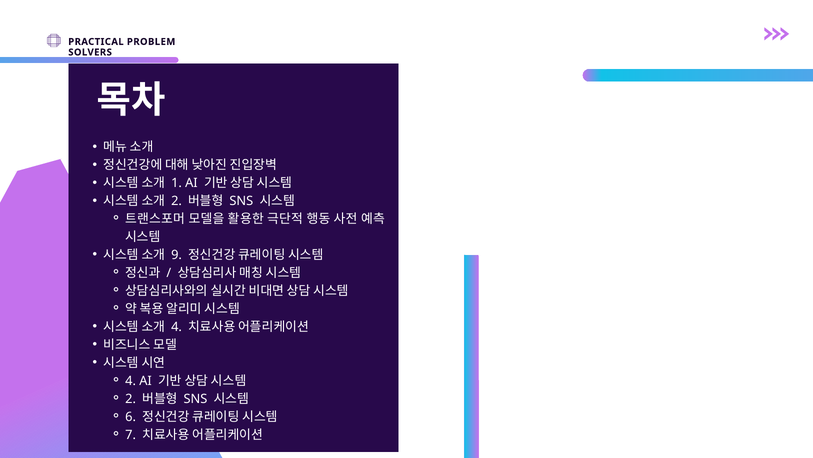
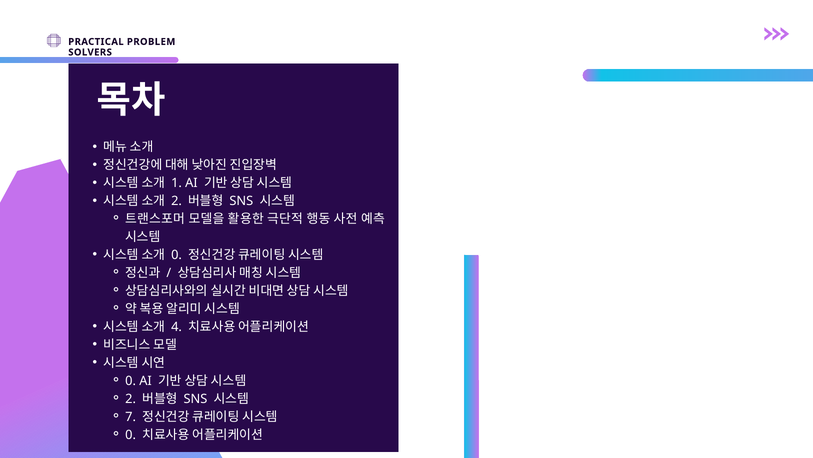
9: 9 -> 0 (177, 255)
4: 4 -> 0 (131, 380)
6: 6 -> 7 (131, 416)
7: 7 -> 0 (131, 434)
